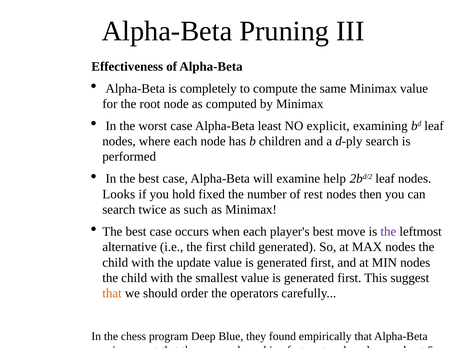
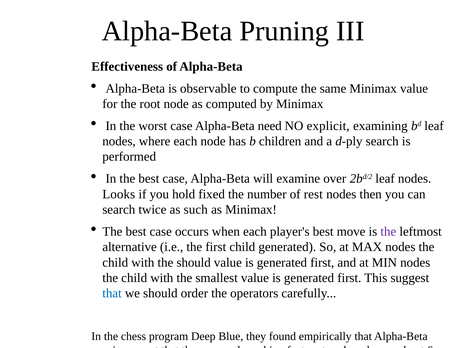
completely: completely -> observable (208, 88)
least: least -> need (270, 126)
help: help -> over (335, 179)
the update: update -> should (194, 262)
that colour: orange -> blue (112, 293)
